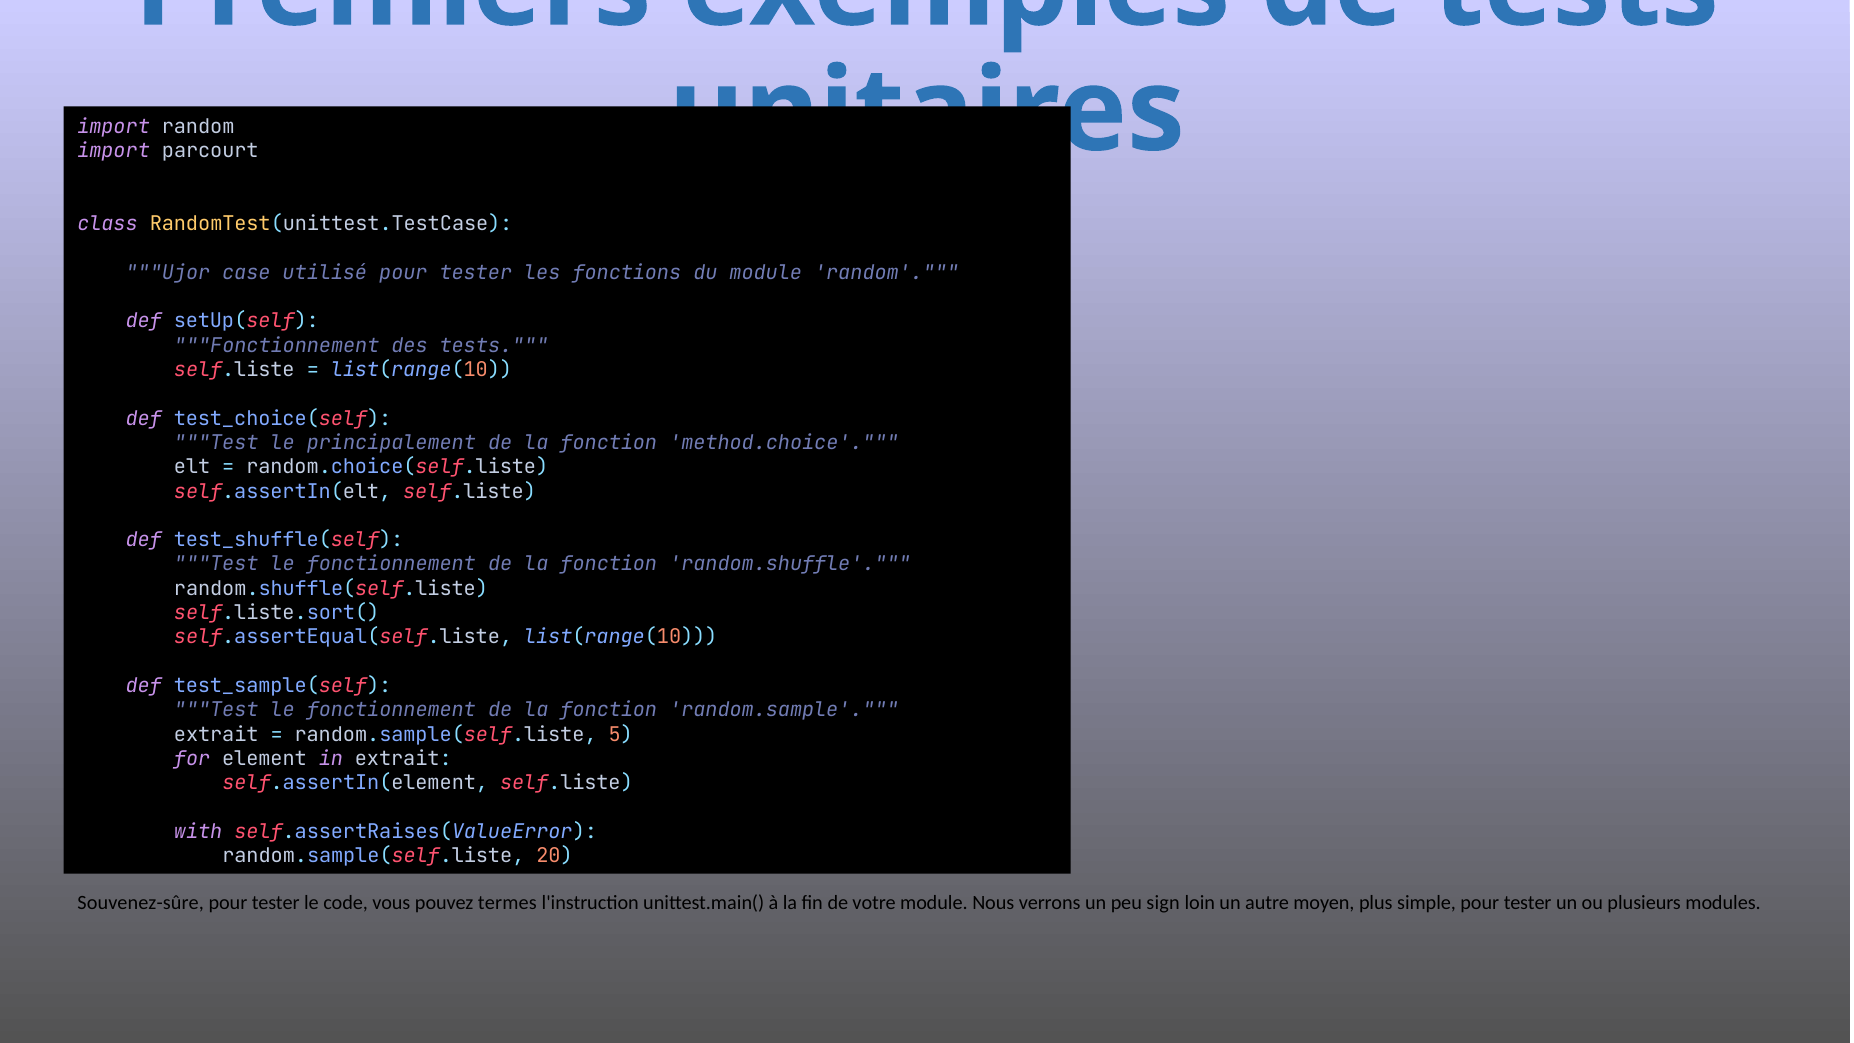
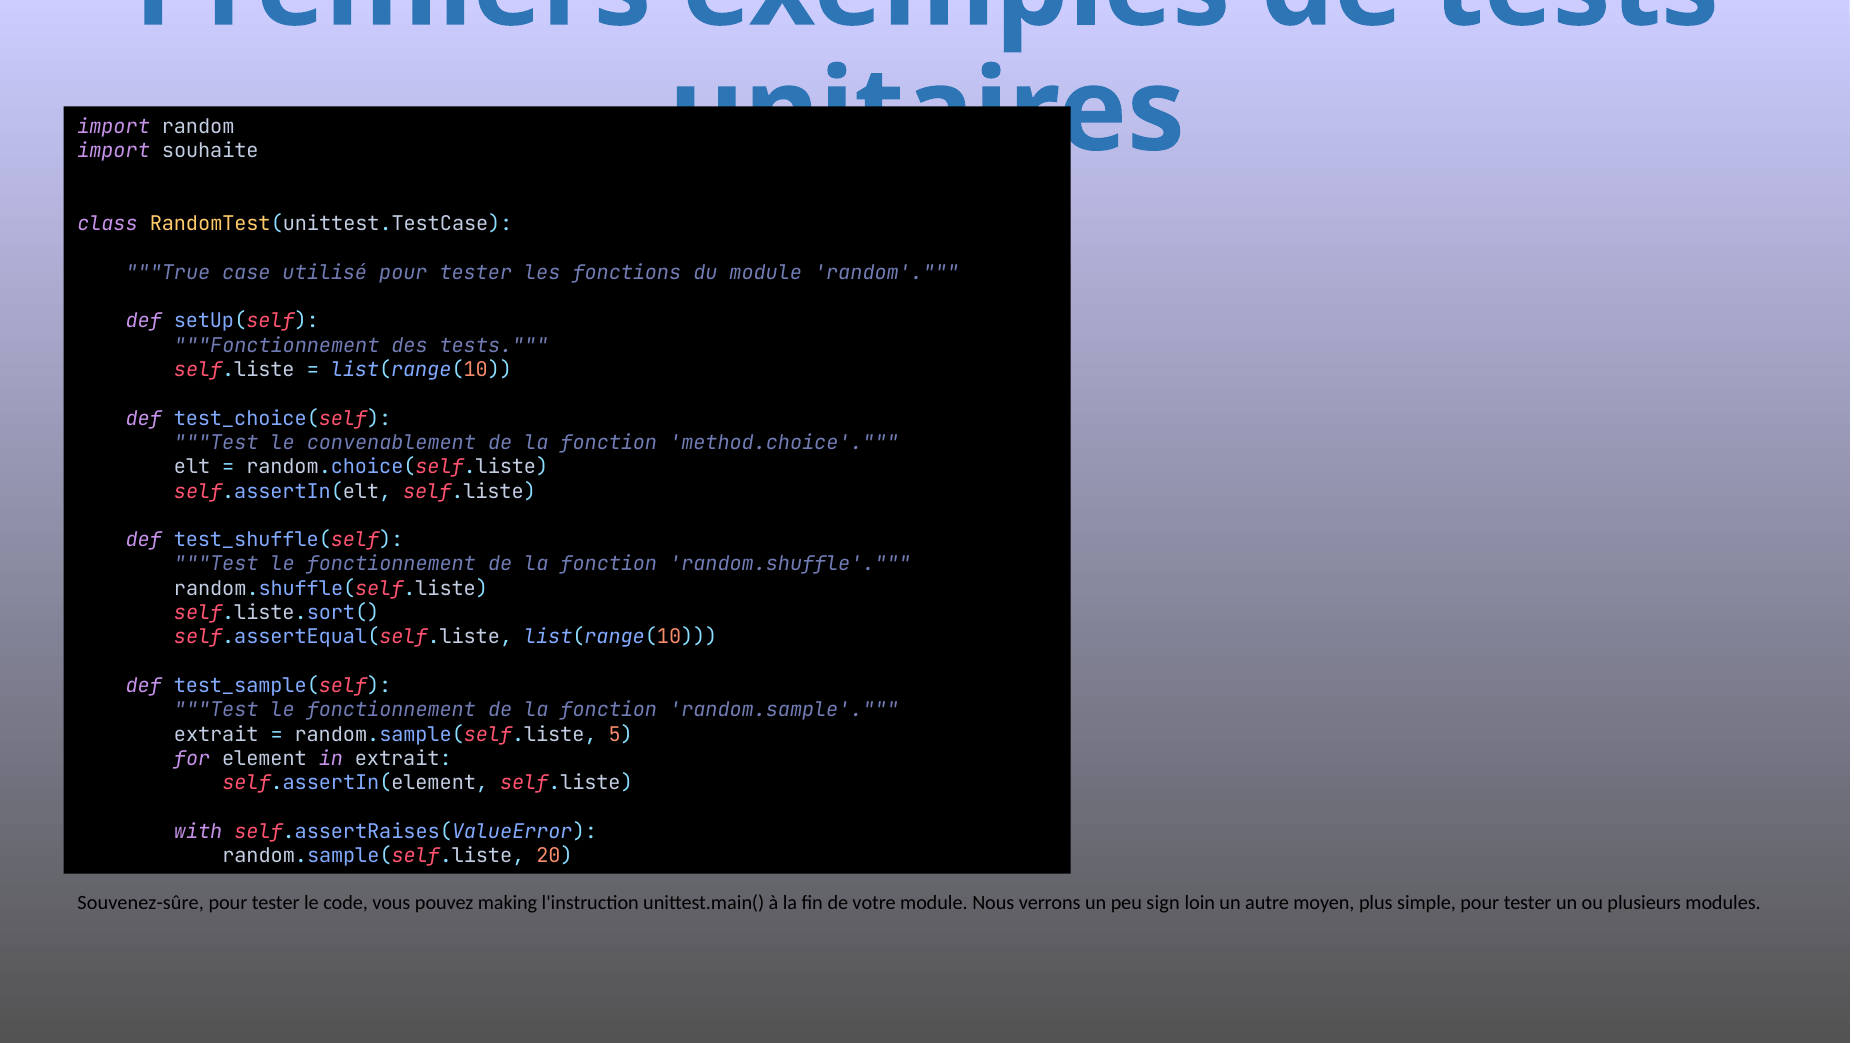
parcourt: parcourt -> souhaite (210, 151)
Ujor: Ujor -> True (168, 273)
principalement: principalement -> convenablement (391, 443)
termes: termes -> making (508, 902)
